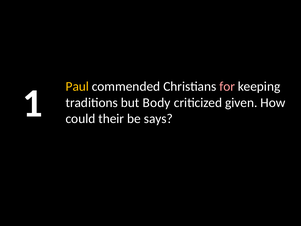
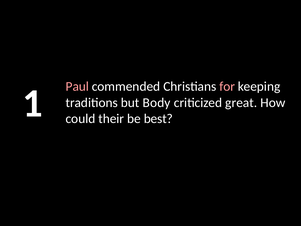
Paul colour: yellow -> pink (77, 86)
given: given -> great (241, 103)
says: says -> best (158, 119)
